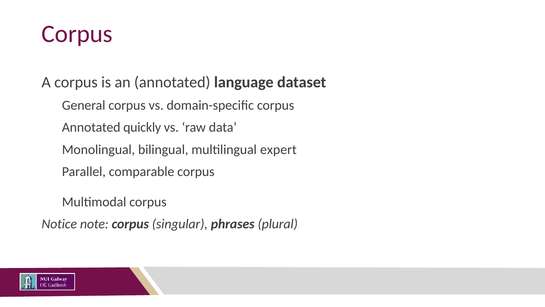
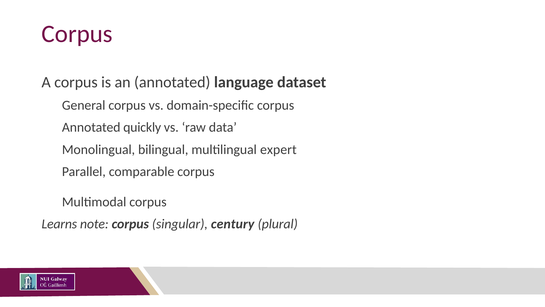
Notice: Notice -> Learns (59, 224)
phrases: phrases -> century (233, 224)
